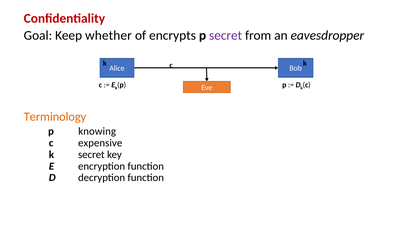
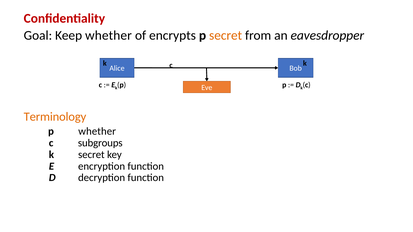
secret colour: purple -> orange (226, 35)
p knowing: knowing -> whether (97, 132)
expensive: expensive -> subgroups (100, 143)
